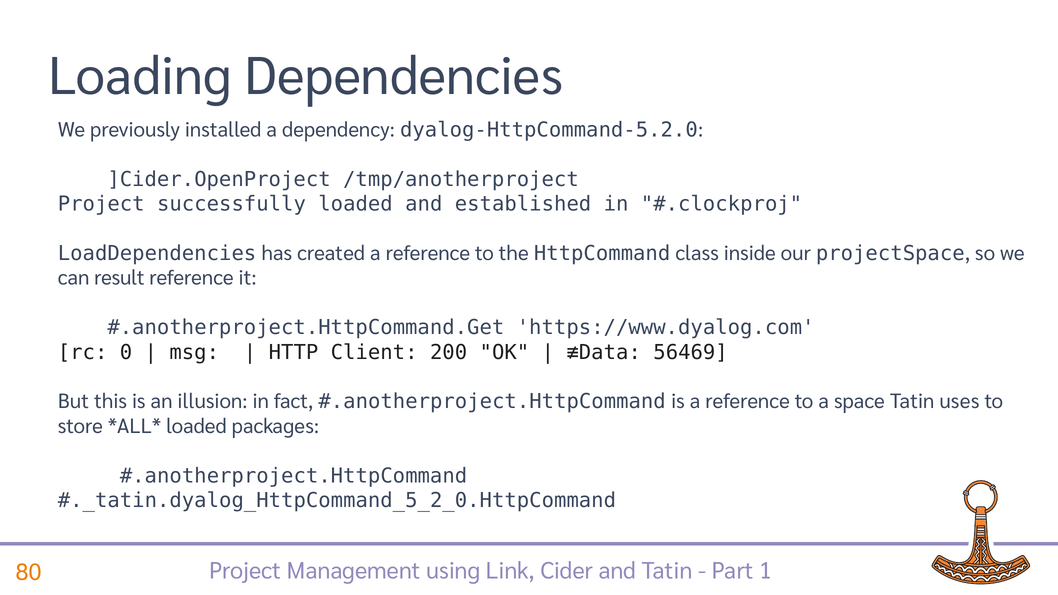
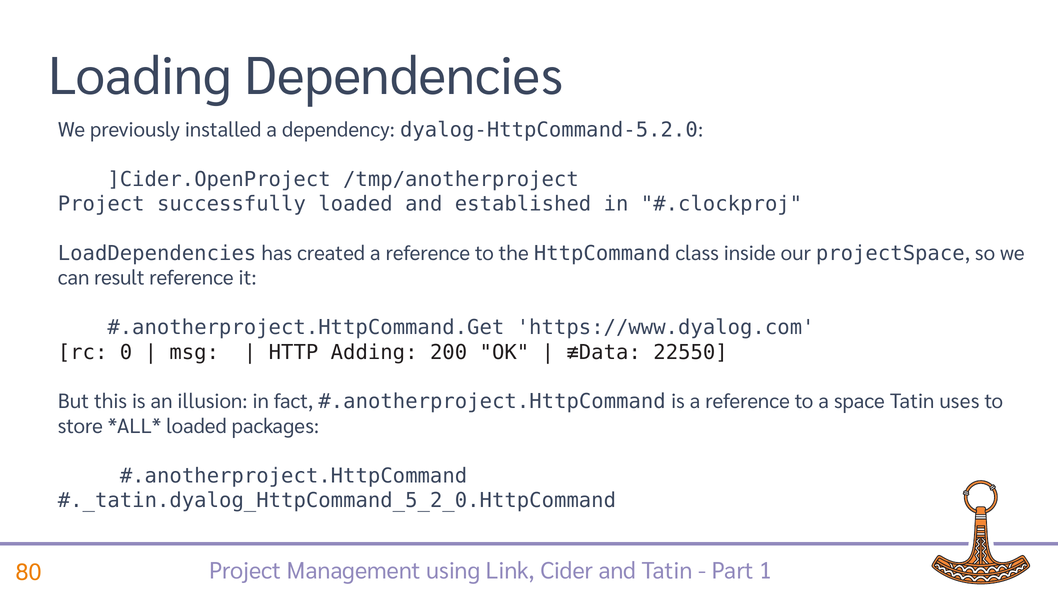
Client: Client -> Adding (374, 352)
56469: 56469 -> 22550 (691, 352)
